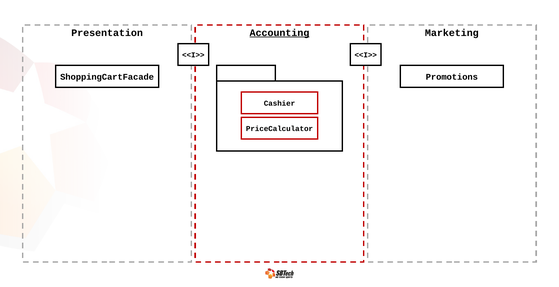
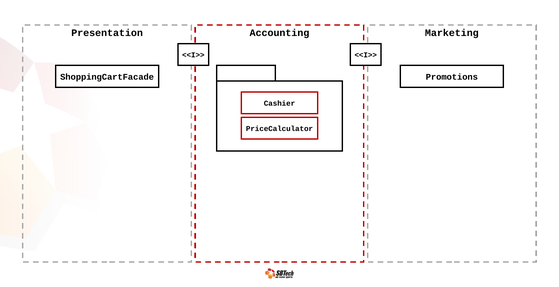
Accounting underline: present -> none (279, 33)
